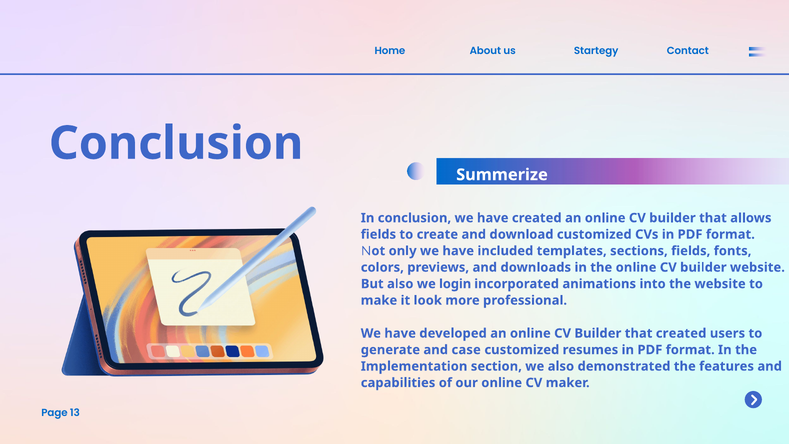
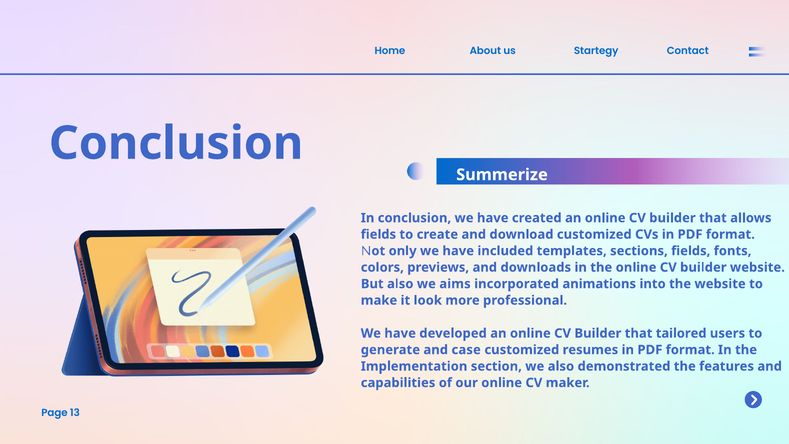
login: login -> aims (455, 284)
that created: created -> tailored (681, 333)
